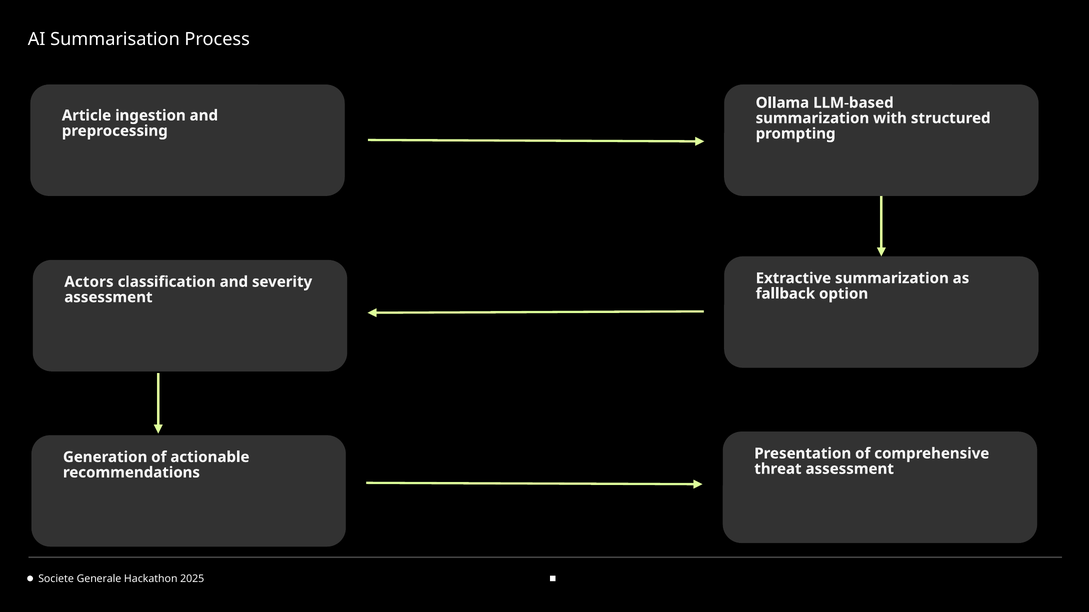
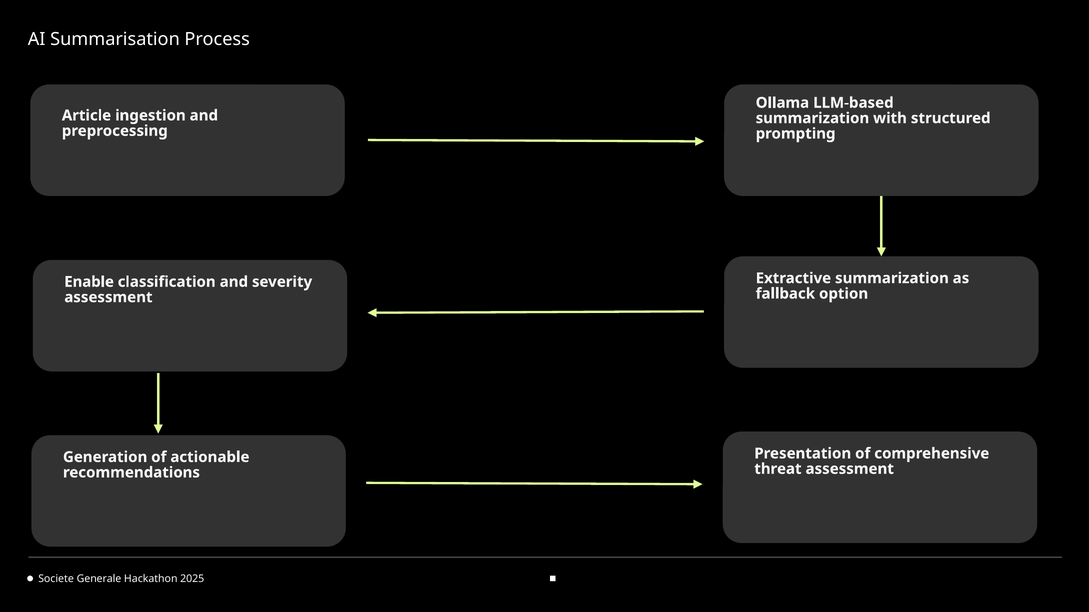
Actors: Actors -> Enable (89, 282)
